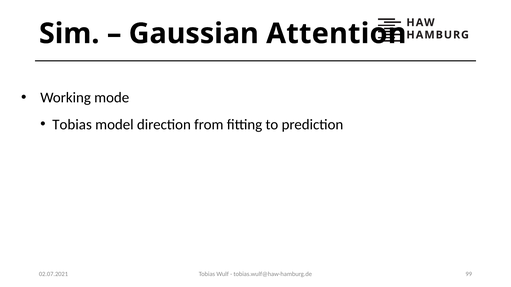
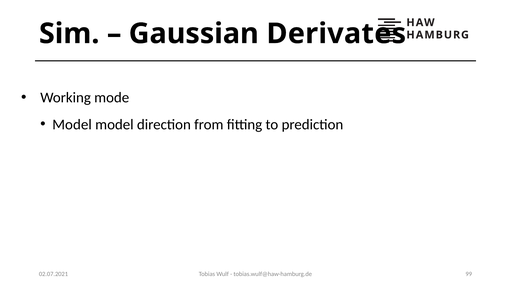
Attention: Attention -> Derivates (336, 34)
Tobias: Tobias -> Model (72, 125)
